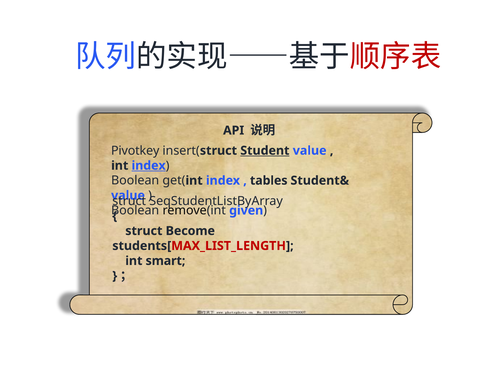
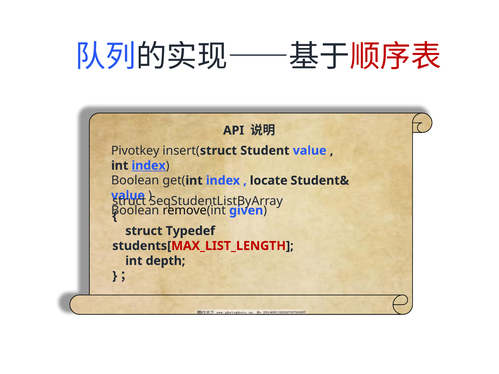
Student underline: present -> none (265, 151)
tables: tables -> locate (269, 181)
Become: Become -> Typedef (190, 231)
smart: smart -> depth (165, 261)
